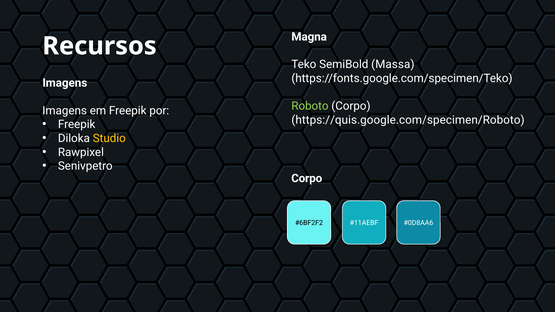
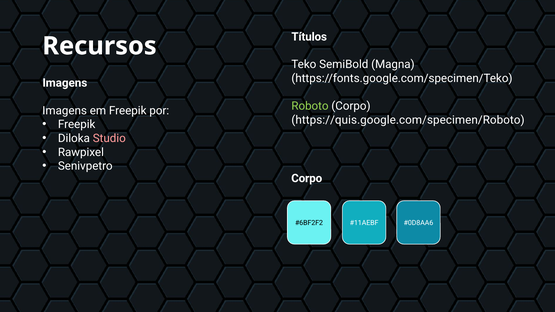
Magna: Magna -> Títulos (309, 37)
Massa: Massa -> Magna (393, 65)
Studio colour: yellow -> pink (109, 138)
